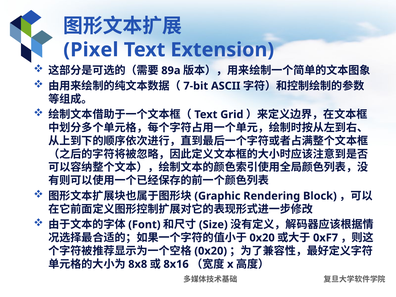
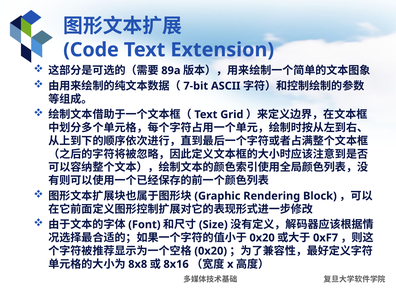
Pixel: Pixel -> Code (91, 50)
